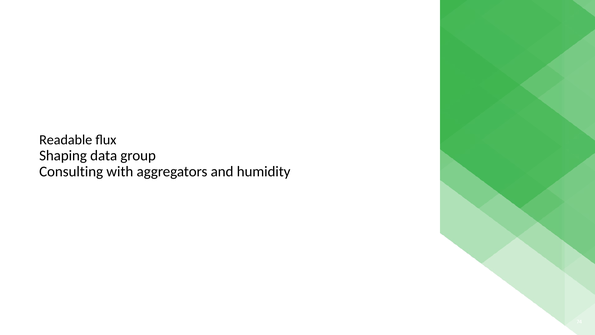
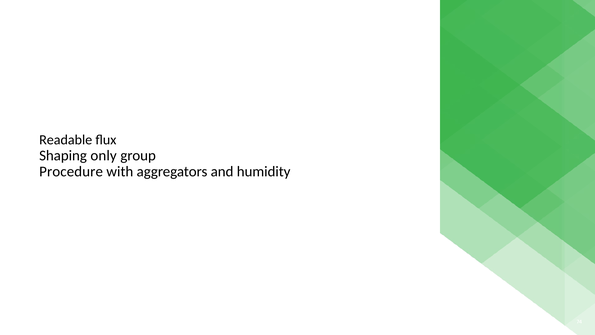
data: data -> only (104, 155)
Consulting: Consulting -> Procedure (71, 171)
